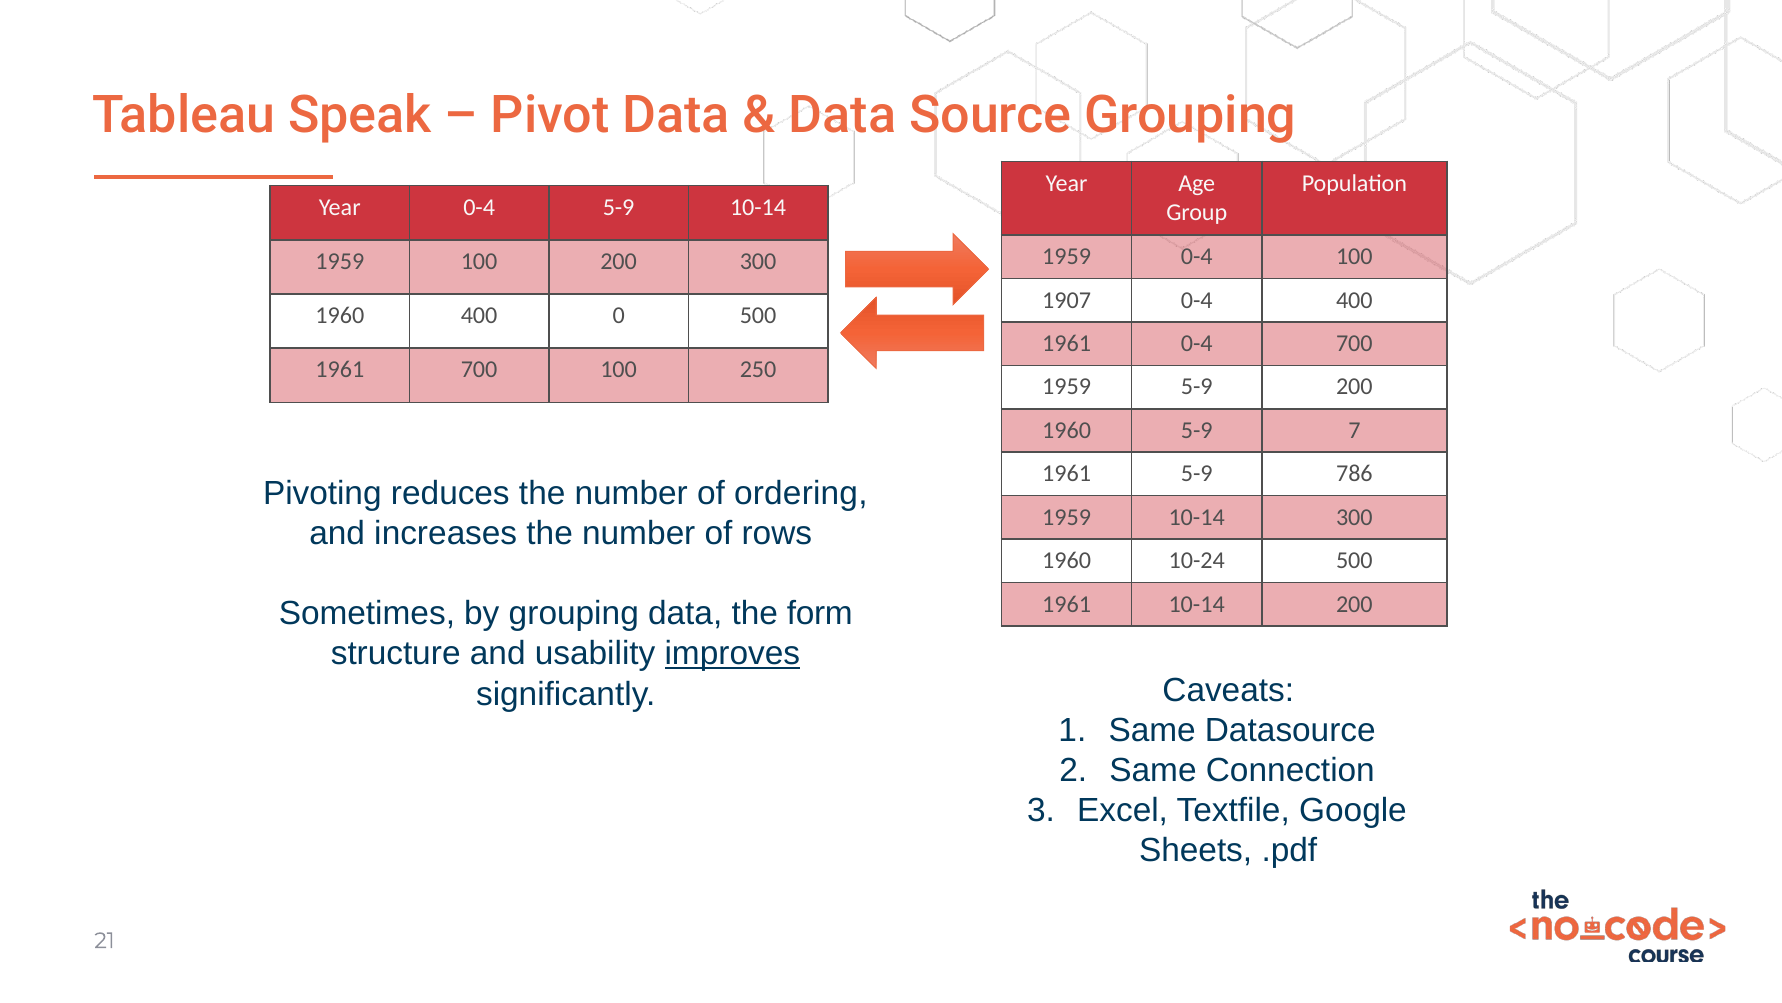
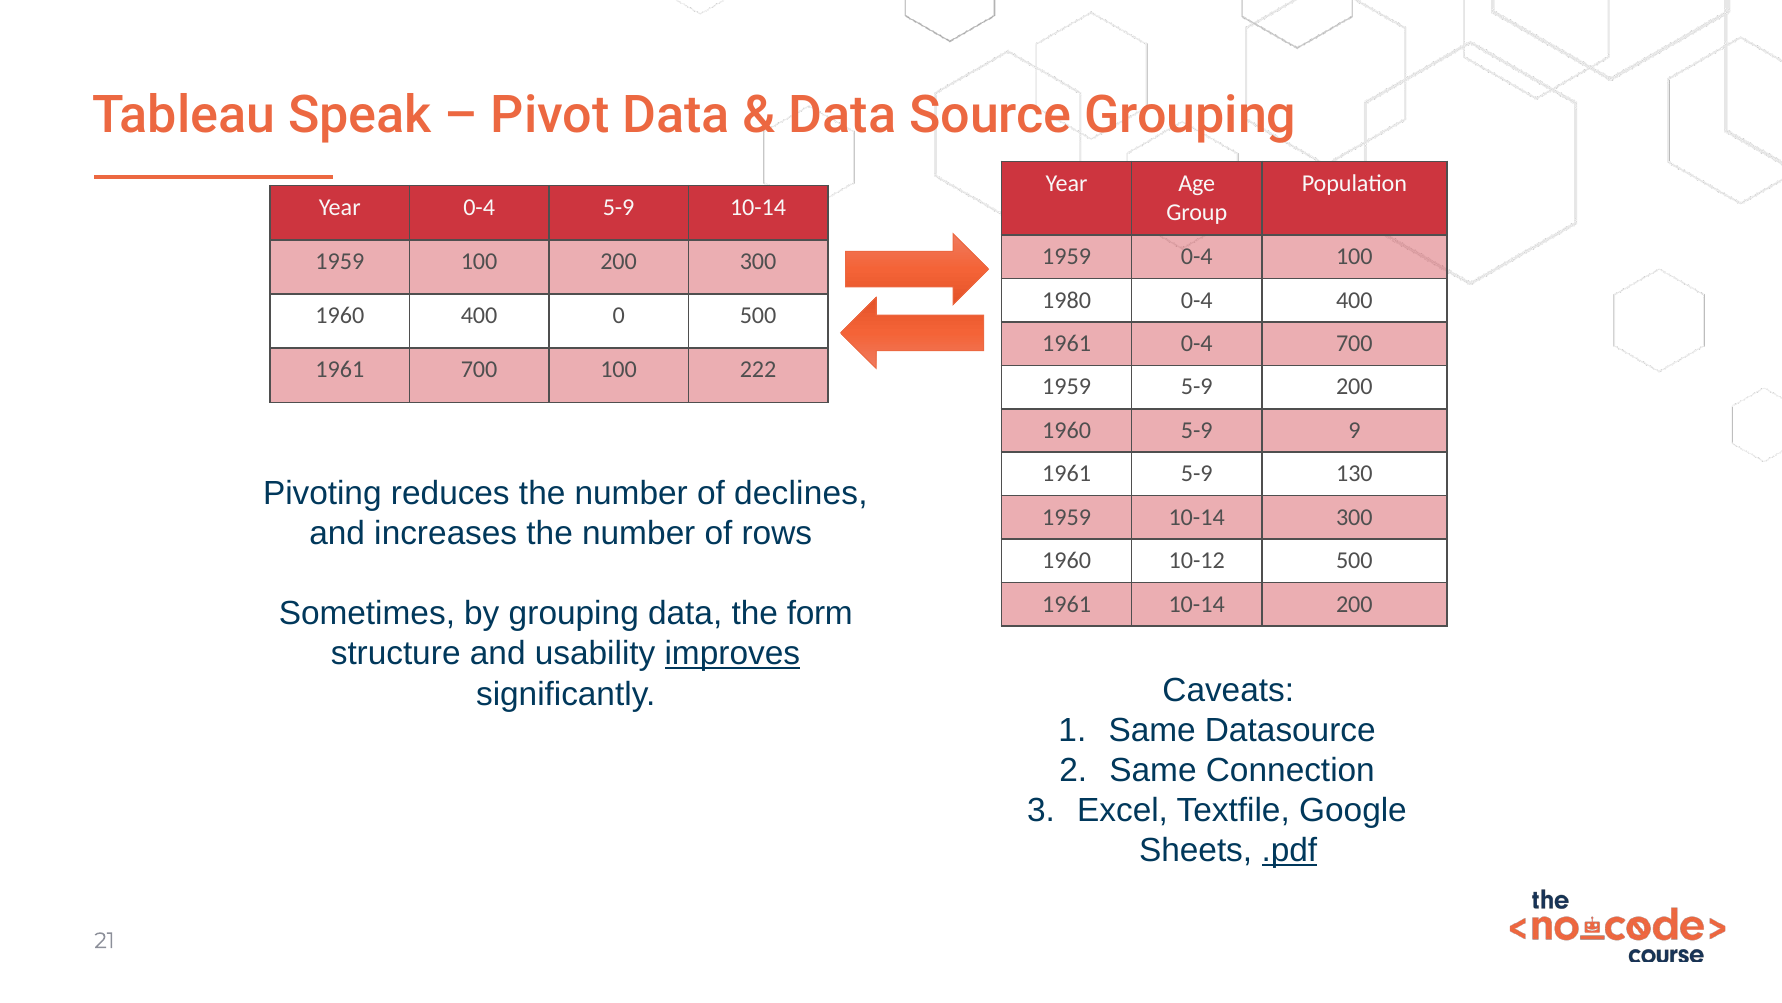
1907: 1907 -> 1980 (1067, 300)
250: 250 -> 222 (758, 370)
7: 7 -> 9 (1354, 430)
786: 786 -> 130 (1354, 474)
ordering: ordering -> declines (801, 493)
10-24: 10-24 -> 10-12 (1197, 560)
.pdf underline: none -> present (1289, 850)
